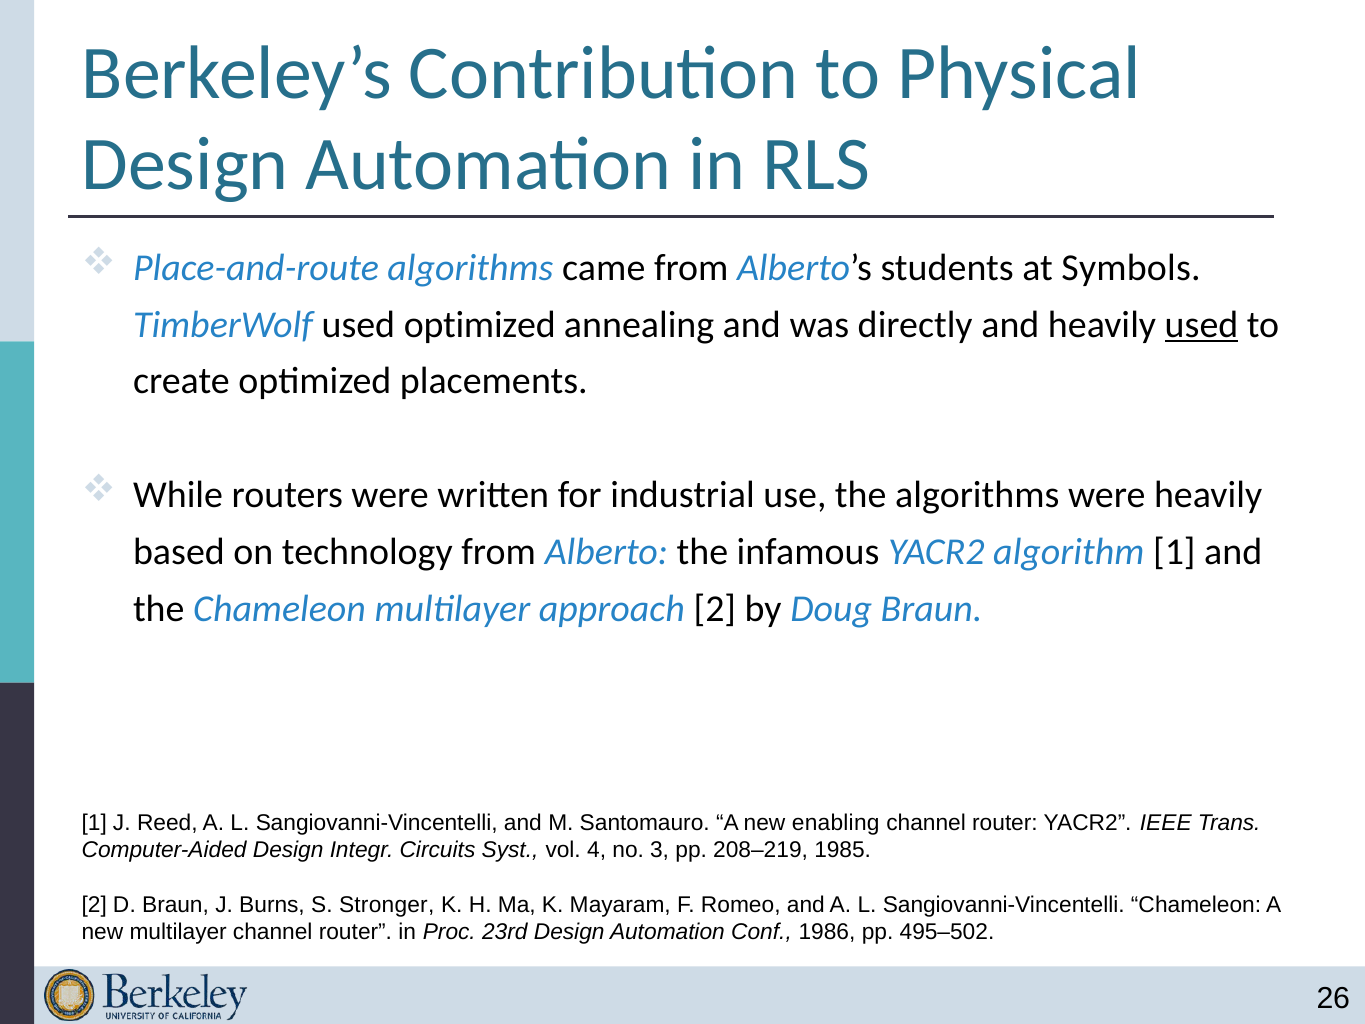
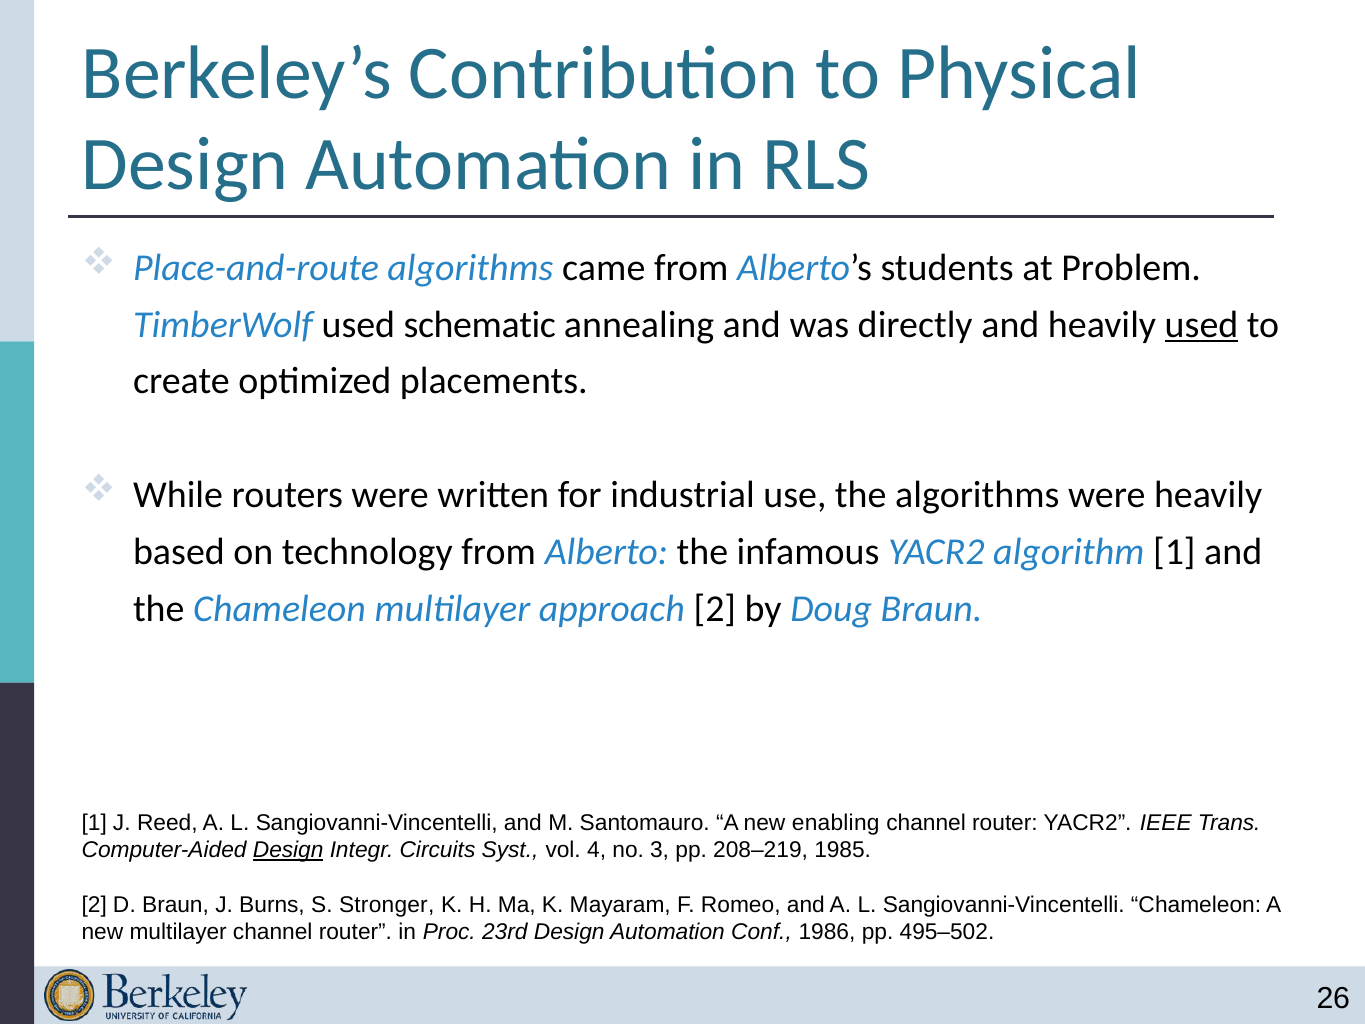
Symbols: Symbols -> Problem (1131, 268)
used optimized: optimized -> schematic (480, 324)
Design underline: none -> present (288, 850)
